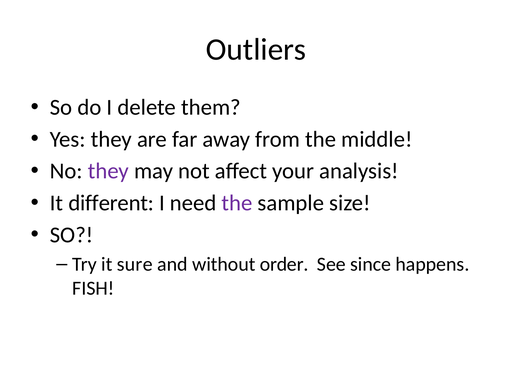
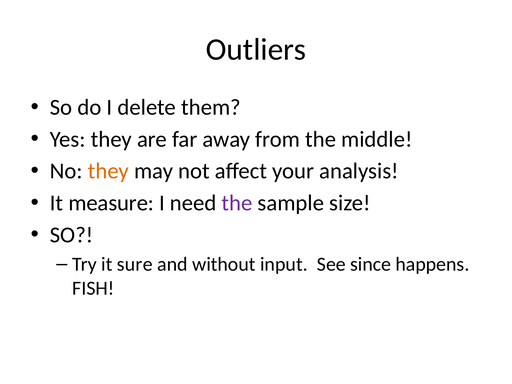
they colour: purple -> orange (108, 171)
different: different -> measure (111, 203)
order: order -> input (284, 264)
